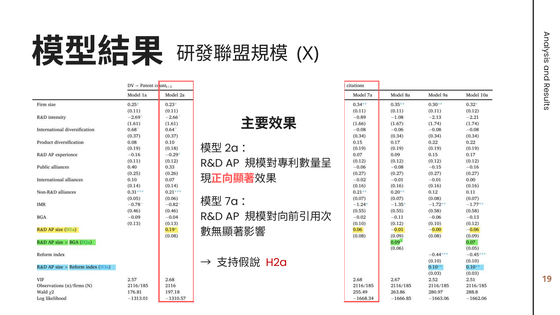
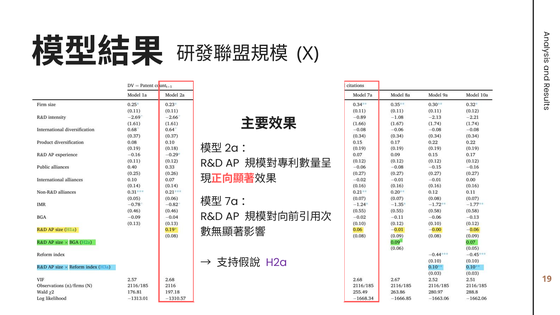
H2a colour: red -> purple (276, 262)
